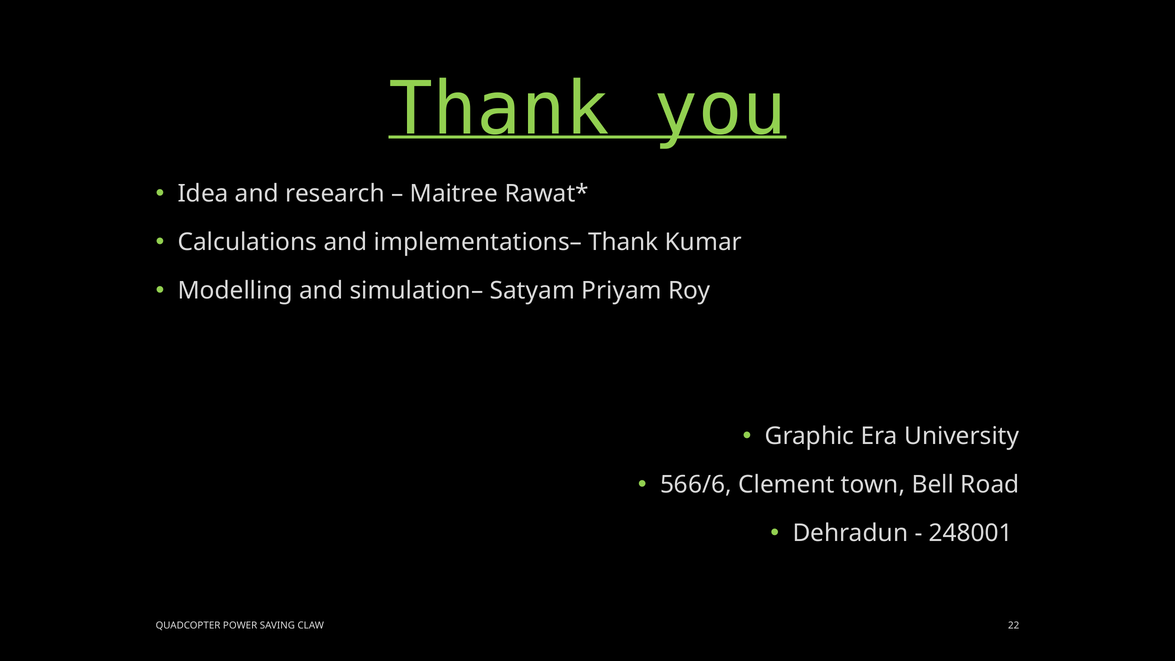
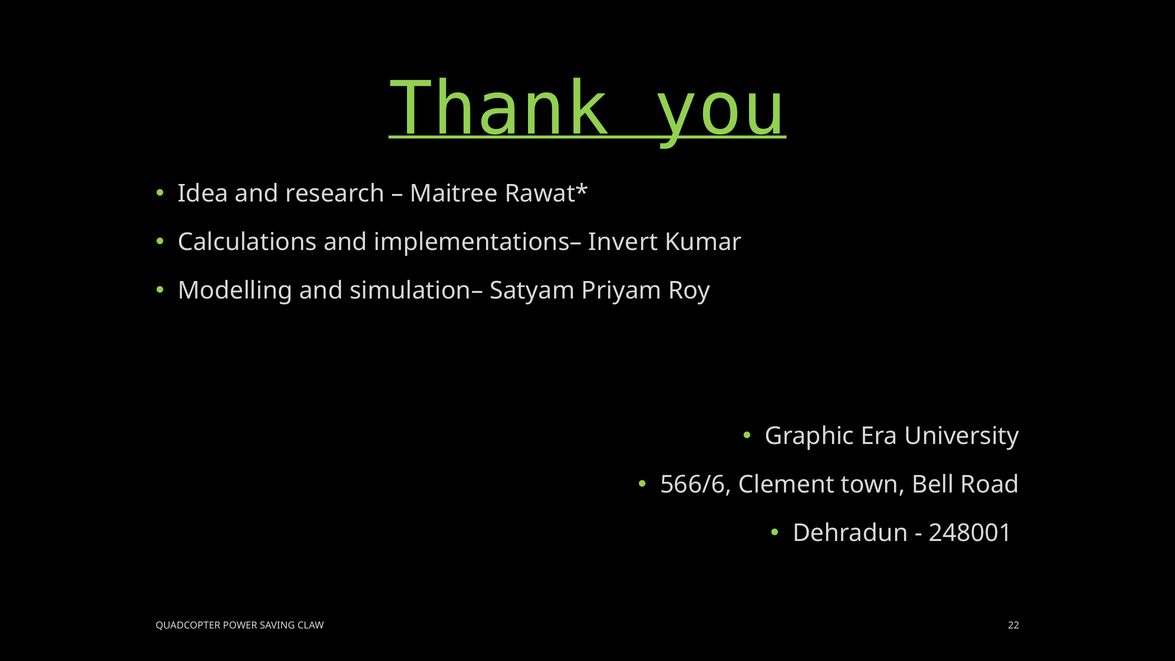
implementations– Thank: Thank -> Invert (623, 242)
